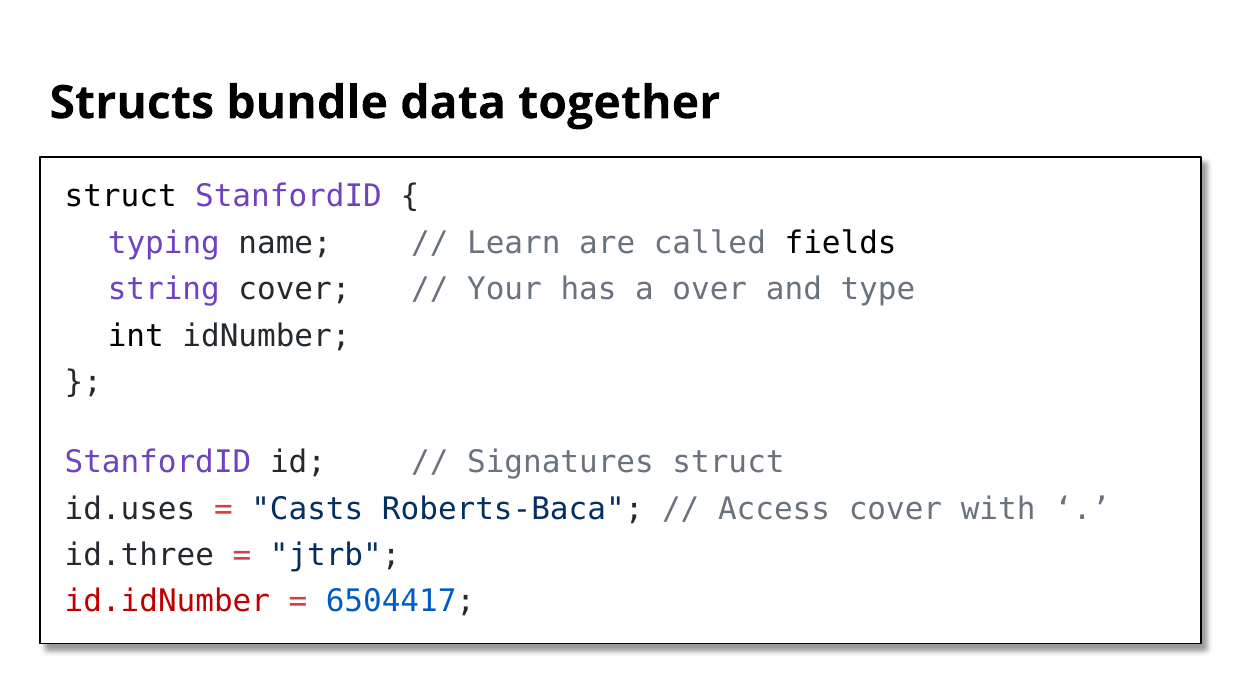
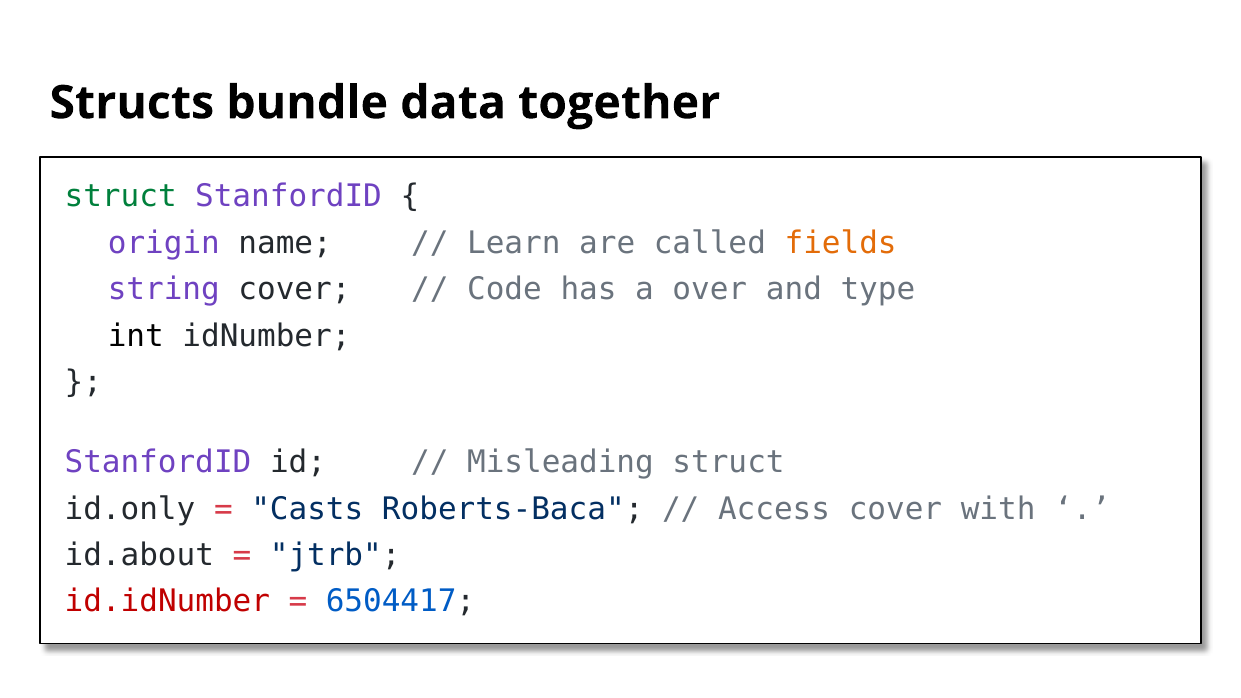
struct colour: black -> green (121, 197)
typing: typing -> origin (164, 243)
fields colour: black -> orange (841, 243)
Your: Your -> Code (504, 290)
Signatures: Signatures -> Misleading (560, 462)
id.uses: id.uses -> id.only (130, 509)
id.three: id.three -> id.about (139, 555)
